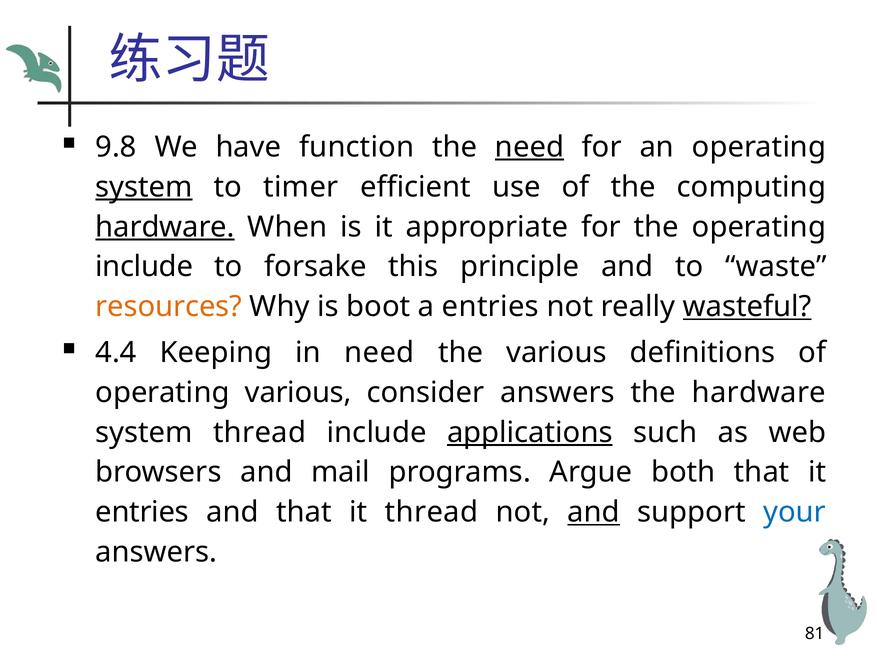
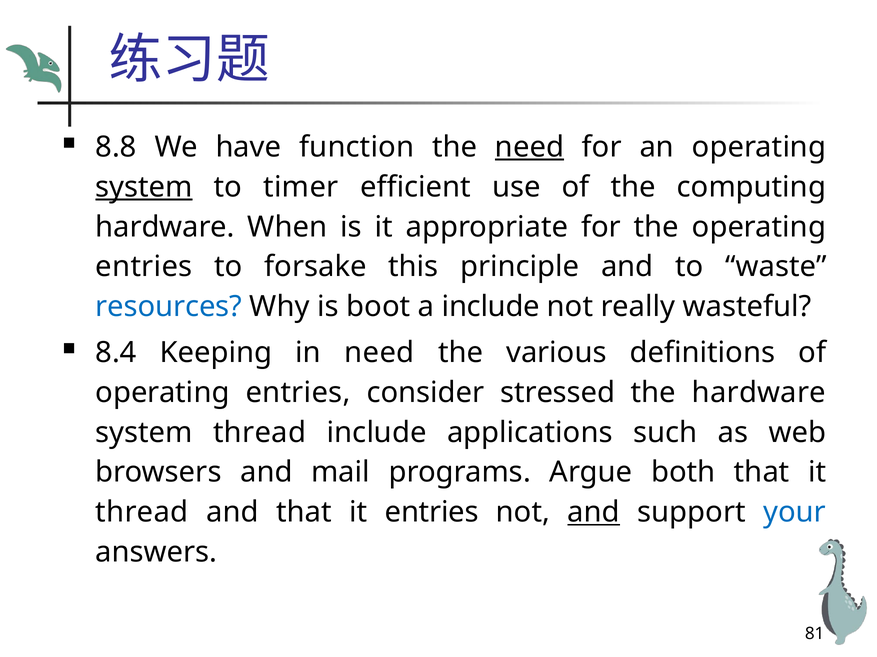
9.8: 9.8 -> 8.8 (116, 147)
hardware underline: present -> none (165, 227)
include: include -> entries (144, 267)
resources colour: orange -> blue (169, 307)
a entries: entries -> include (491, 307)
wasteful underline: present -> none (747, 307)
4.4: 4.4 -> 8.4 (116, 353)
various: various -> entries (298, 393)
consider answers: answers -> stressed (558, 393)
applications underline: present -> none (530, 433)
entries: entries -> thread (142, 513)
it thread: thread -> entries (432, 513)
